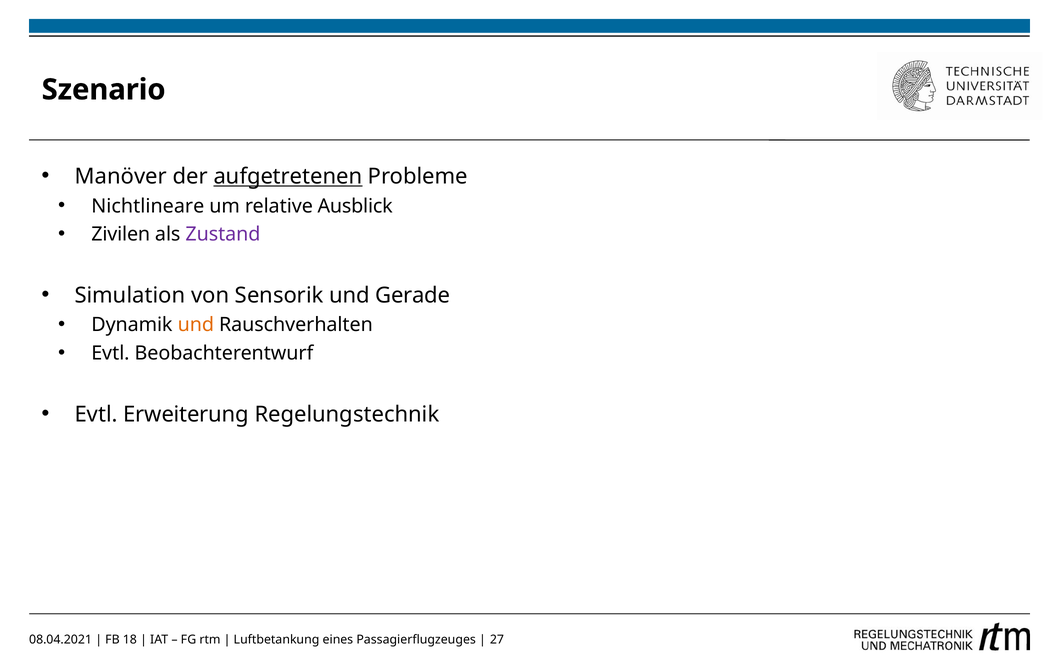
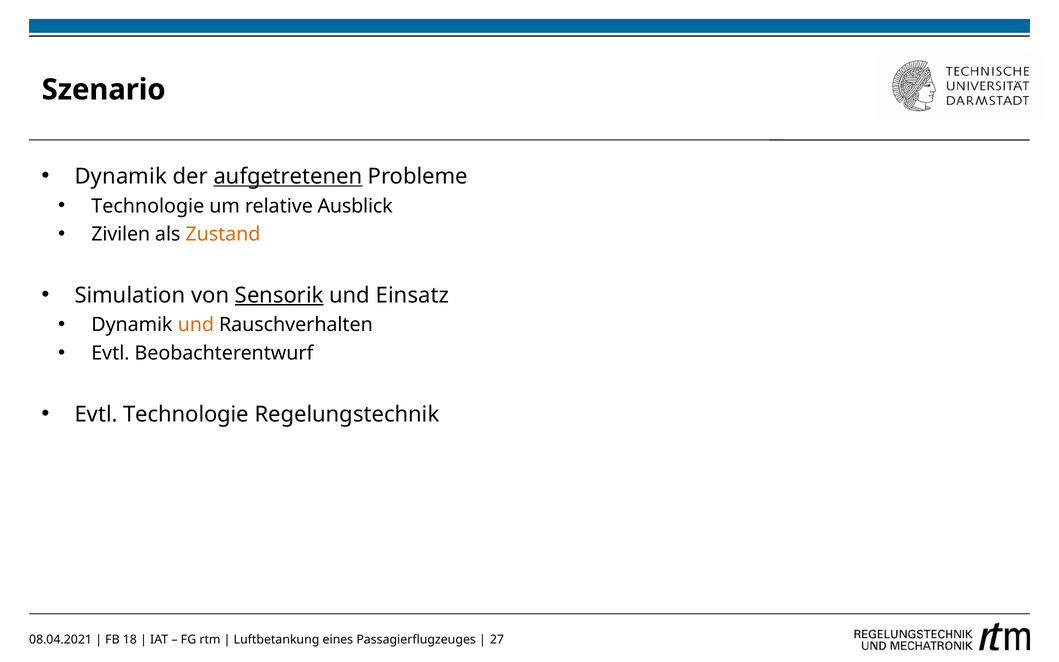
Manöver: Manöver -> Dynamik (121, 176)
Nichtlineare: Nichtlineare -> Technologie (148, 206)
Zustand colour: purple -> orange (223, 234)
Sensorik underline: none -> present (279, 295)
Gerade: Gerade -> Einsatz (412, 295)
Evtl Erweiterung: Erweiterung -> Technologie (186, 414)
